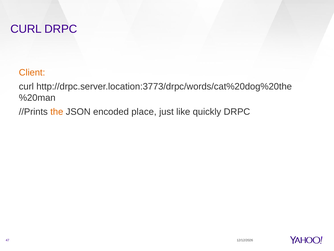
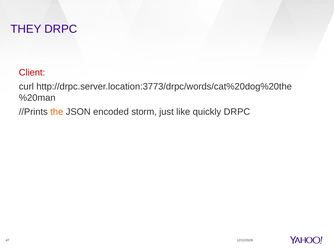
CURL: CURL -> THEY (26, 29)
Client colour: orange -> red (32, 73)
place: place -> storm (144, 111)
